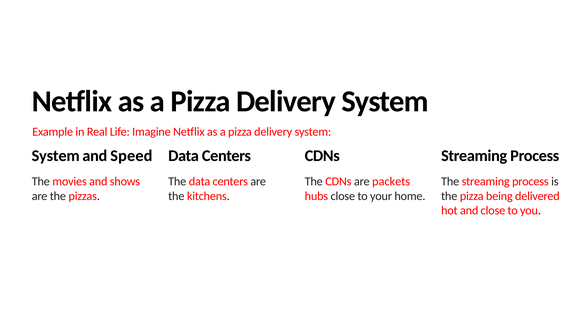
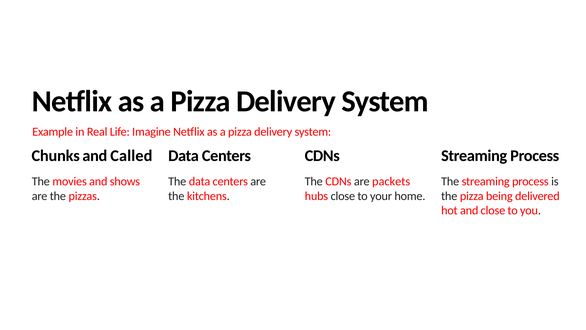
System: System -> Chunks (56, 155)
Speed: Speed -> Called (131, 155)
